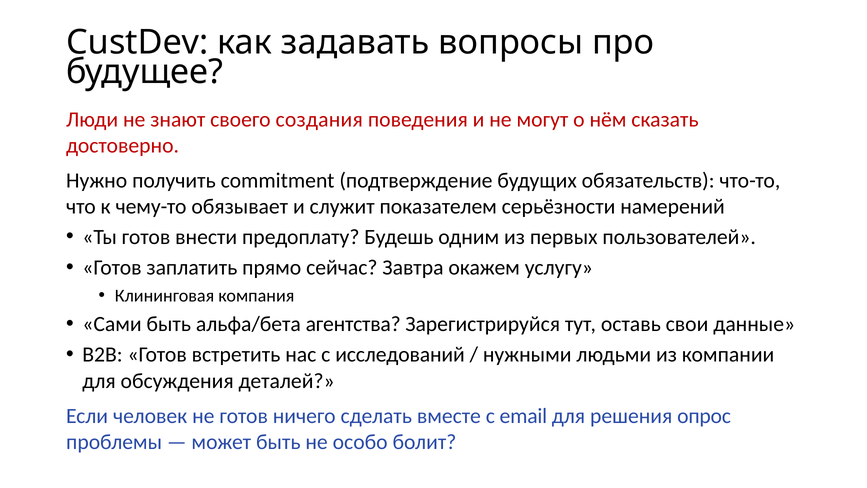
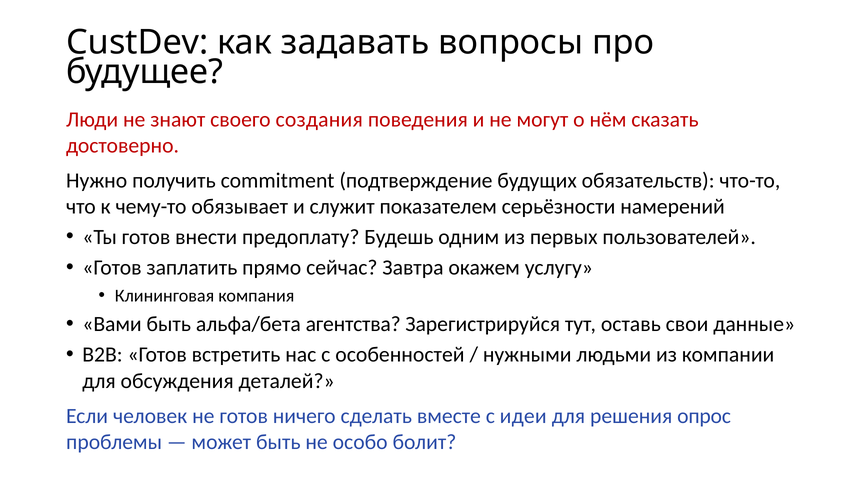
Сами: Сами -> Вами (112, 324)
исследований: исследований -> особенностей (400, 355)
email: email -> идеи (523, 416)
